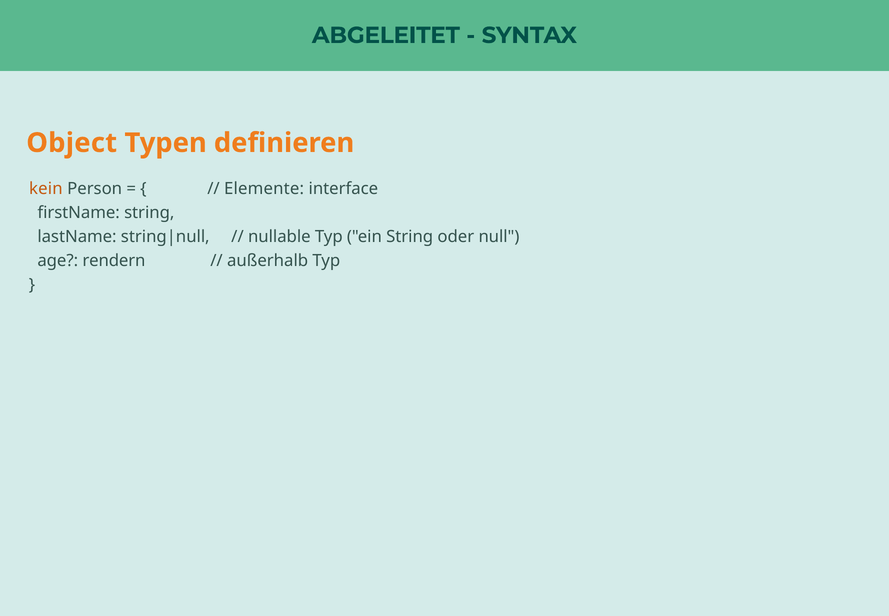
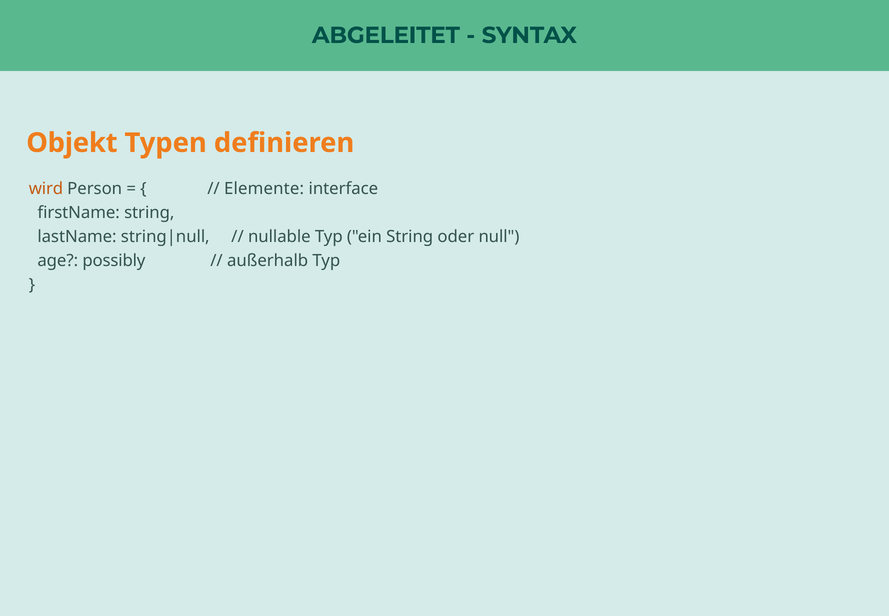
Object: Object -> Objekt (72, 143)
kein: kein -> wird (46, 188)
rendern: rendern -> possibly (114, 260)
